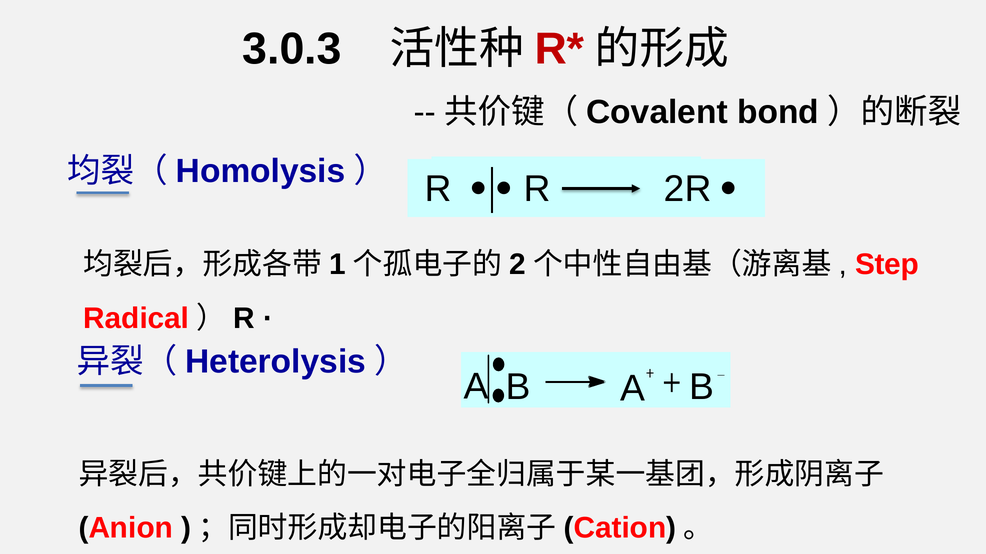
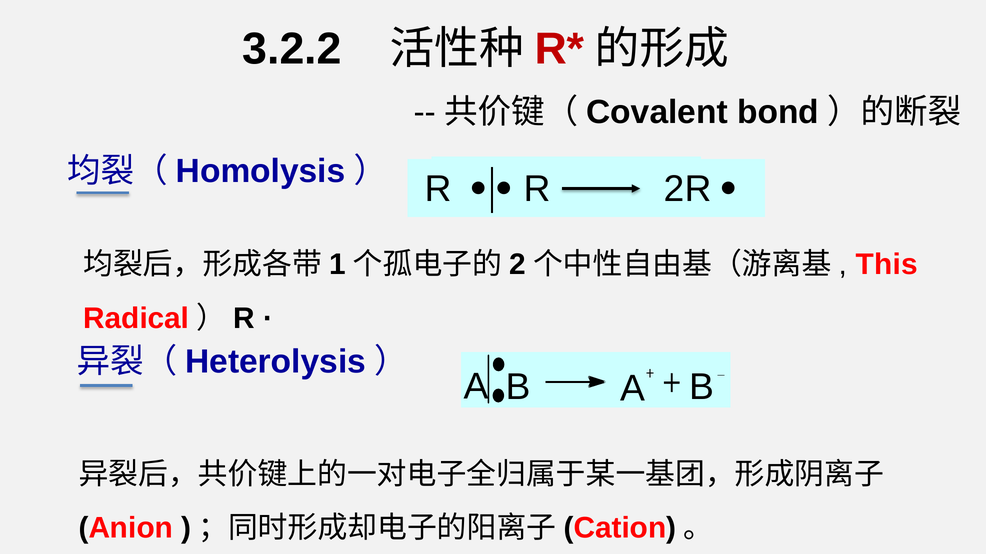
3.0.3: 3.0.3 -> 3.2.2 (292, 49)
Step: Step -> This (887, 265)
